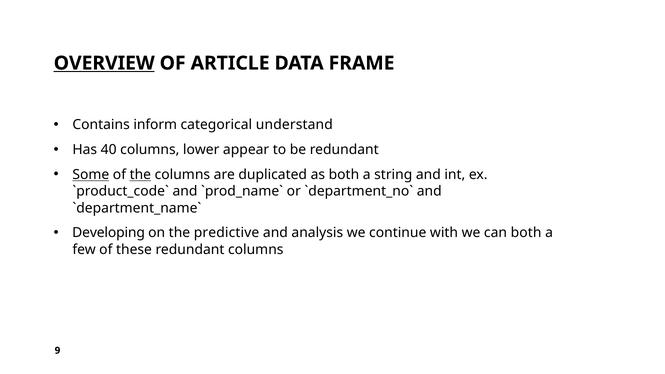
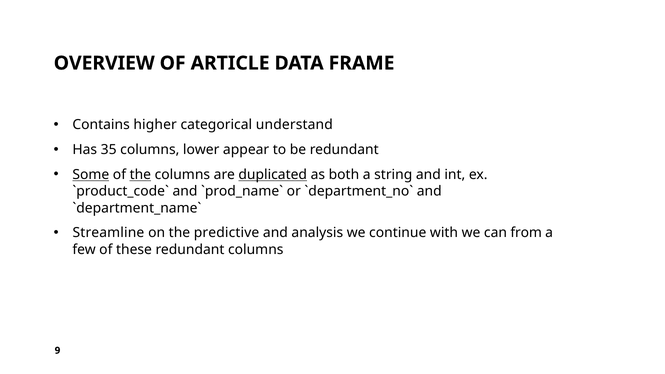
OVERVIEW underline: present -> none (104, 63)
inform: inform -> higher (155, 125)
40: 40 -> 35 (109, 150)
duplicated underline: none -> present (273, 175)
Developing: Developing -> Streamline (108, 233)
can both: both -> from (526, 233)
